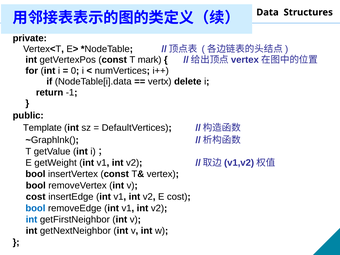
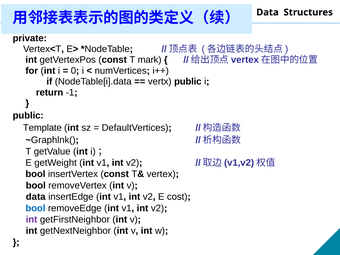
vertx delete: delete -> public (188, 82)
cost: cost -> data (36, 197)
int colour: blue -> purple (32, 219)
